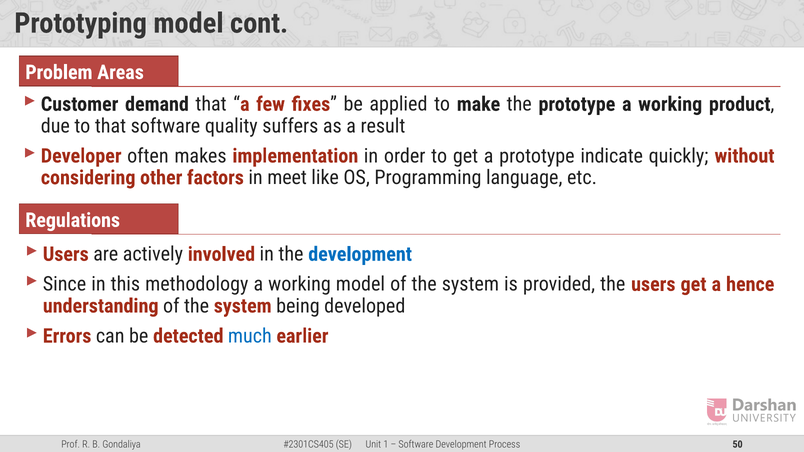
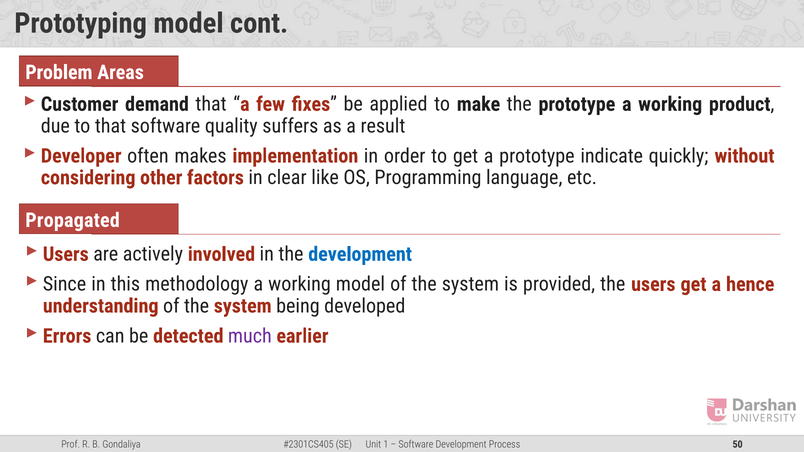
meet: meet -> clear (287, 178)
Regulations: Regulations -> Propagated (73, 220)
much colour: blue -> purple (250, 336)
